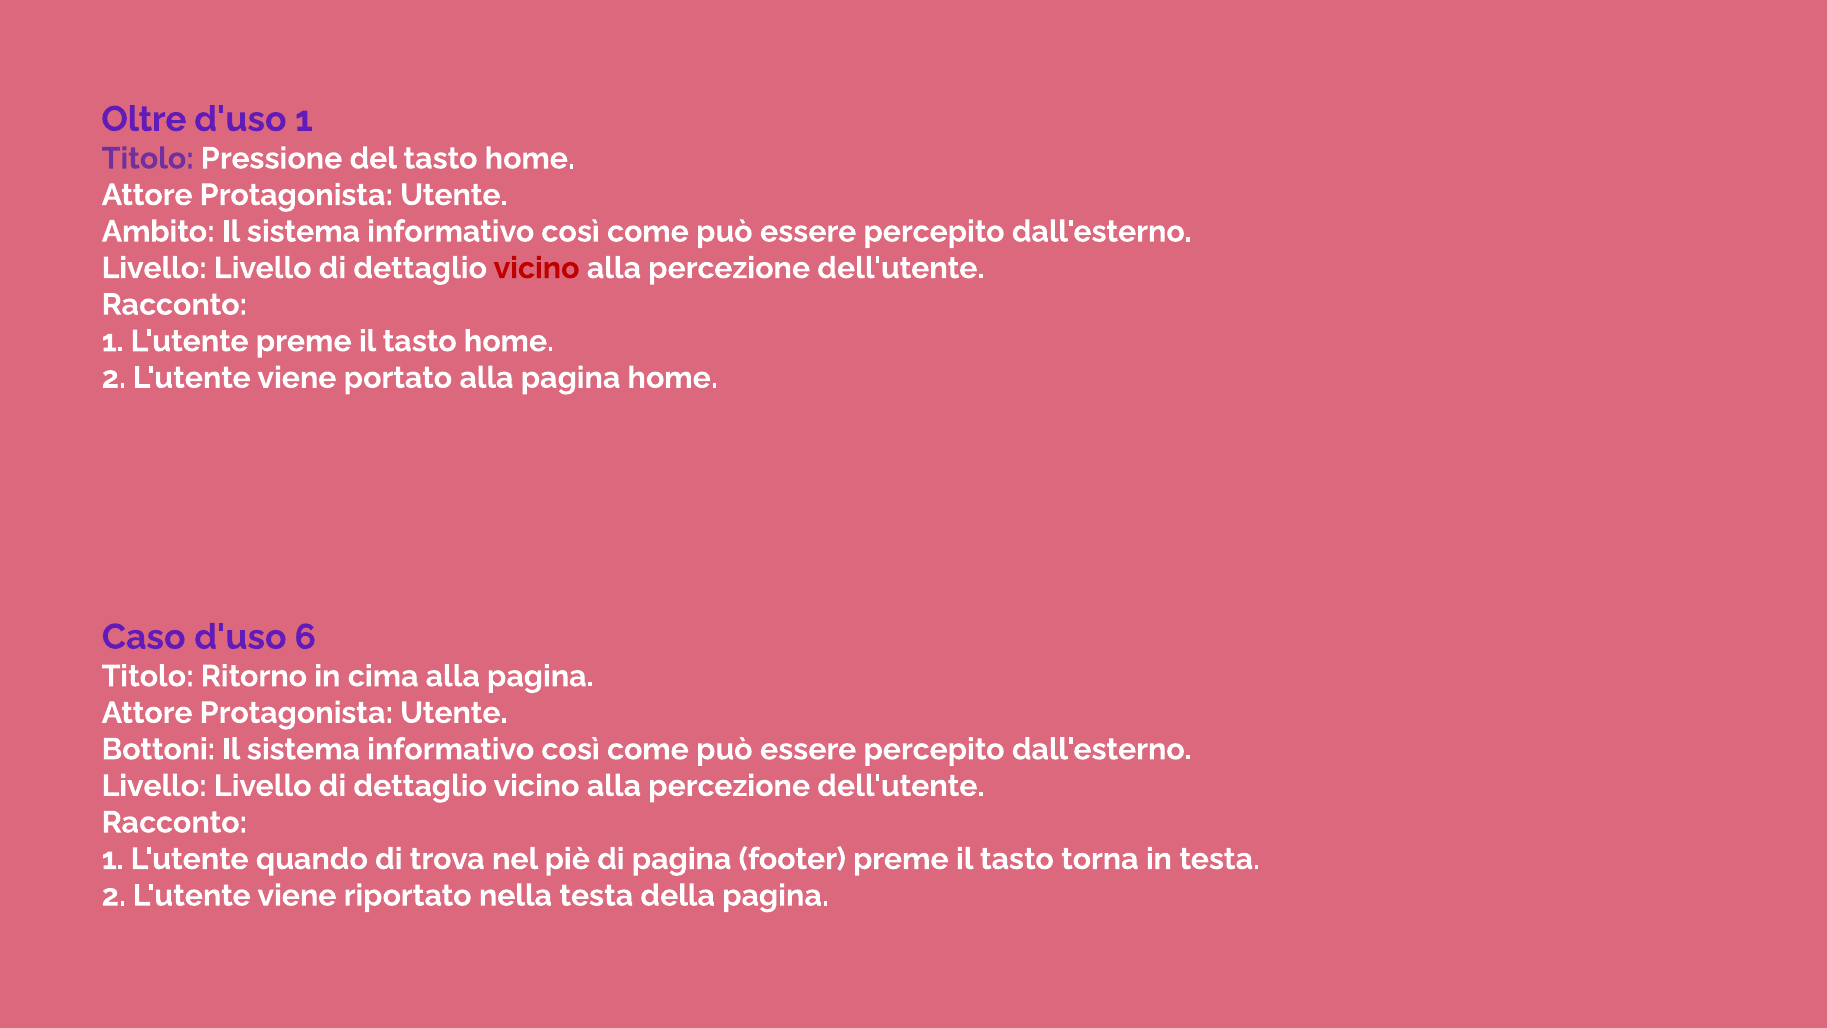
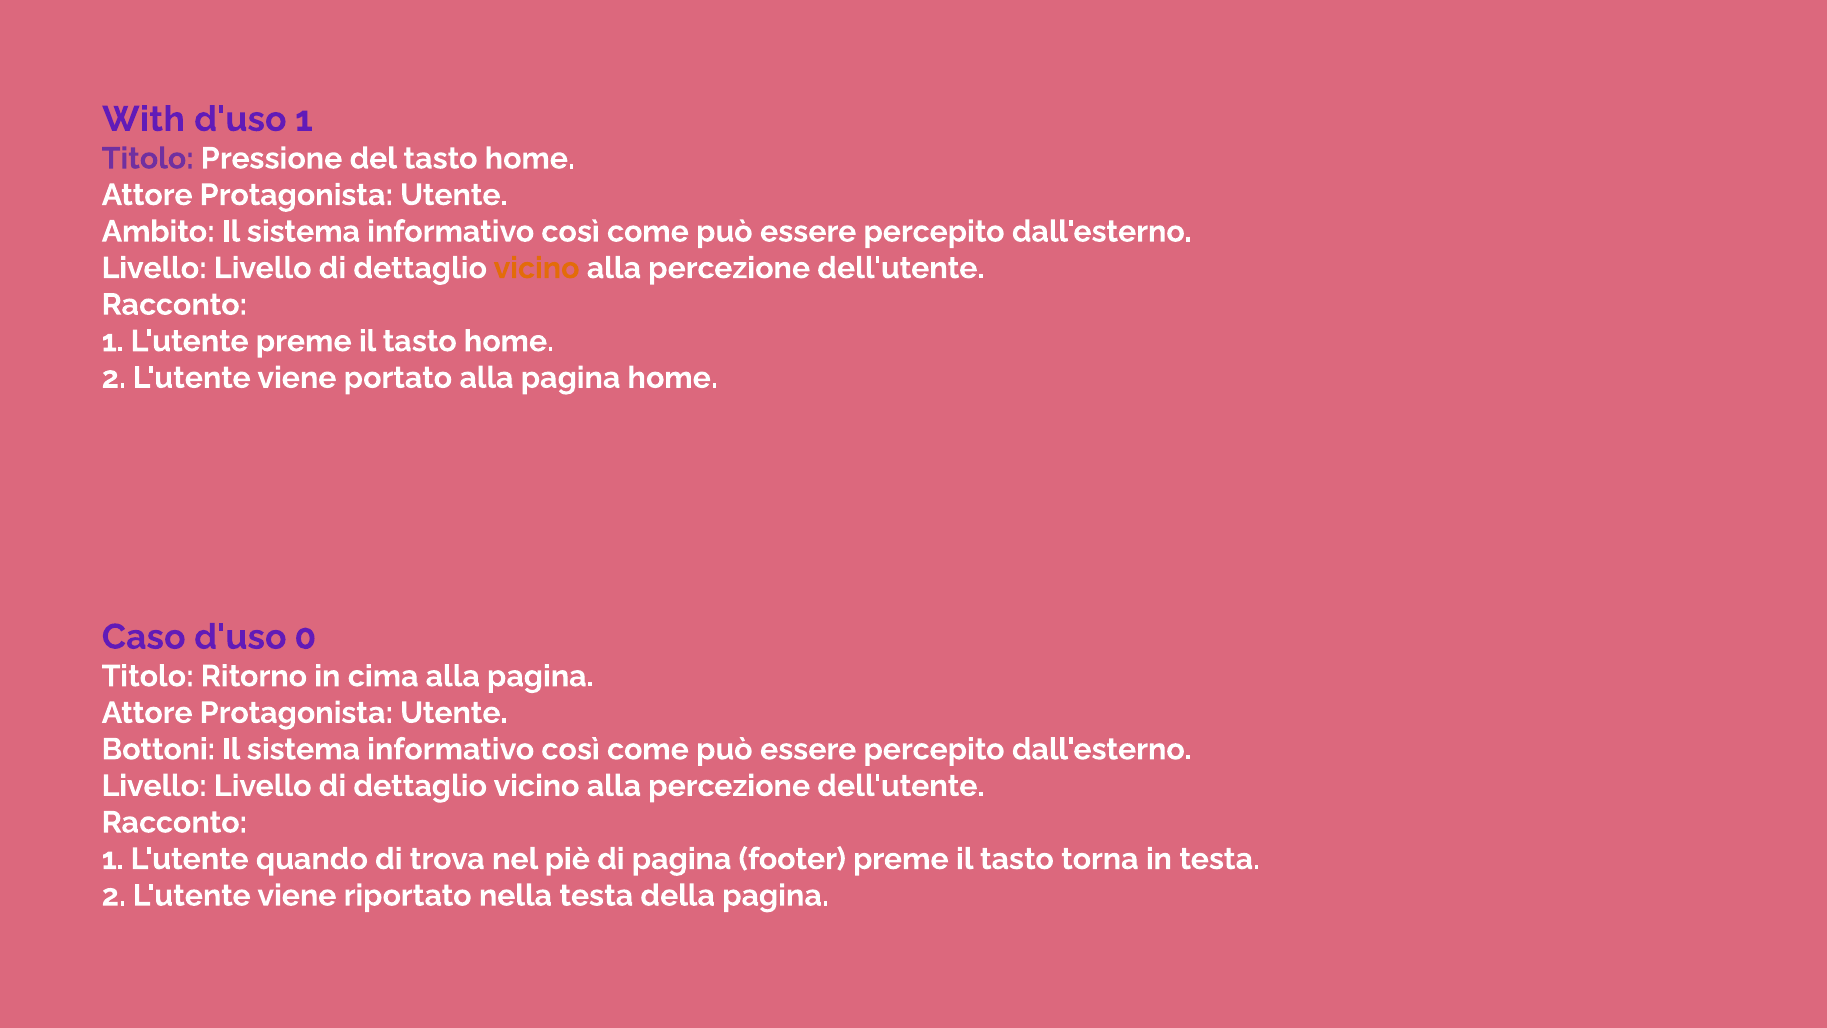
Oltre: Oltre -> With (143, 119)
vicino colour: red -> orange (537, 268)
6: 6 -> 0 (305, 637)
